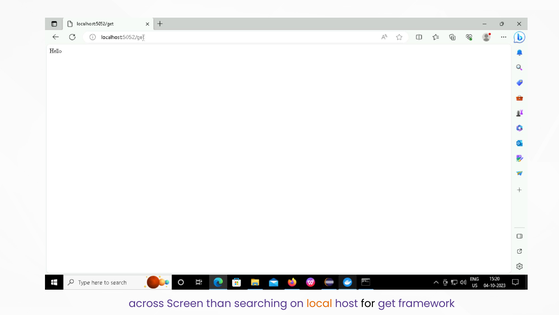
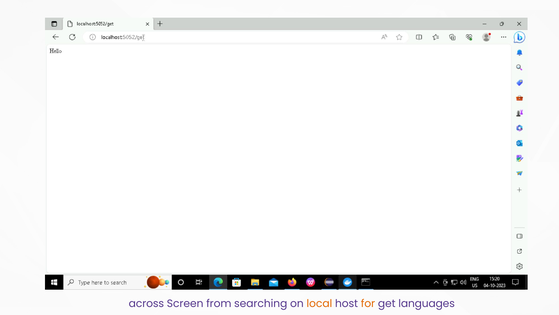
than: than -> from (219, 303)
for colour: black -> orange (368, 303)
framework: framework -> languages (427, 303)
